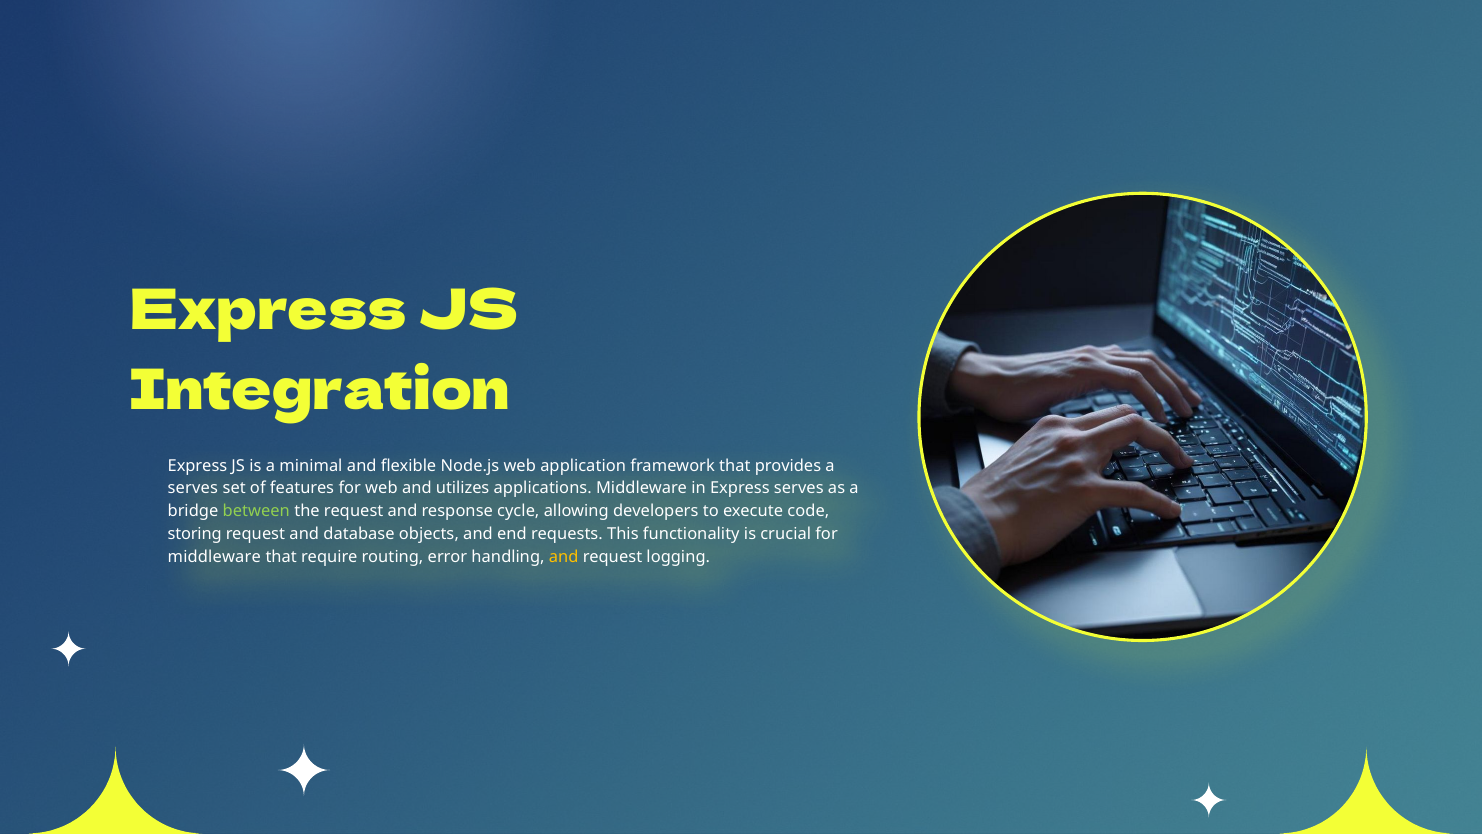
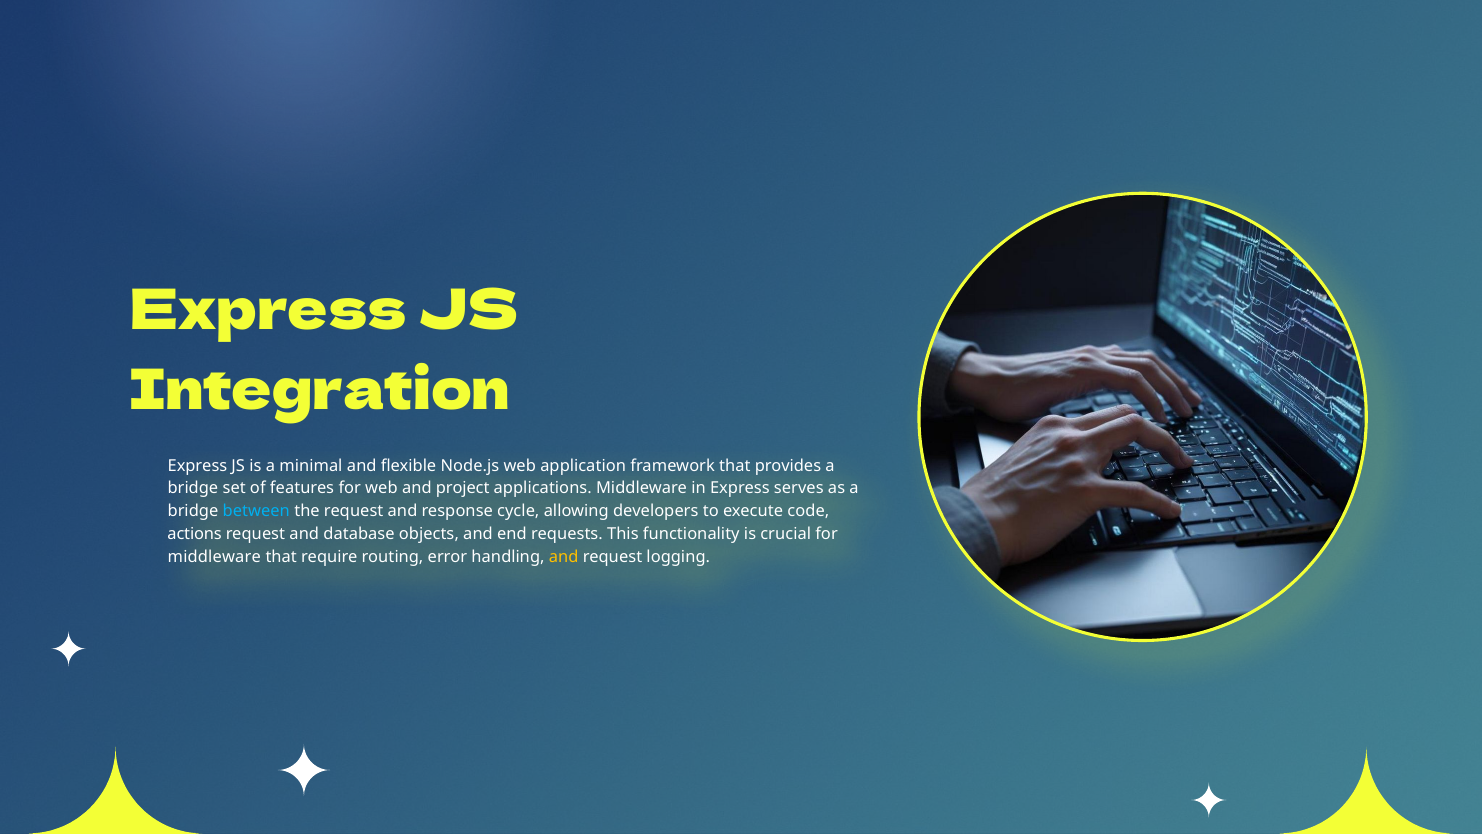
serves: serves -> bridge (193, 488)
utilizes: utilizes -> project (463, 488)
between colour: light green -> light blue (256, 511)
storing: storing -> actions (195, 534)
